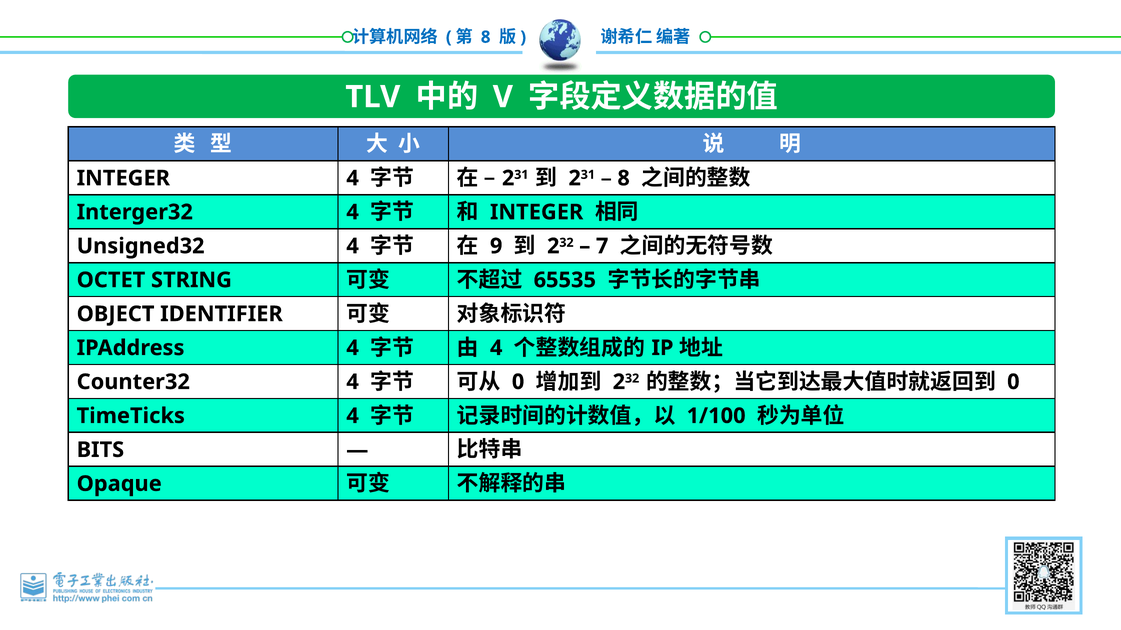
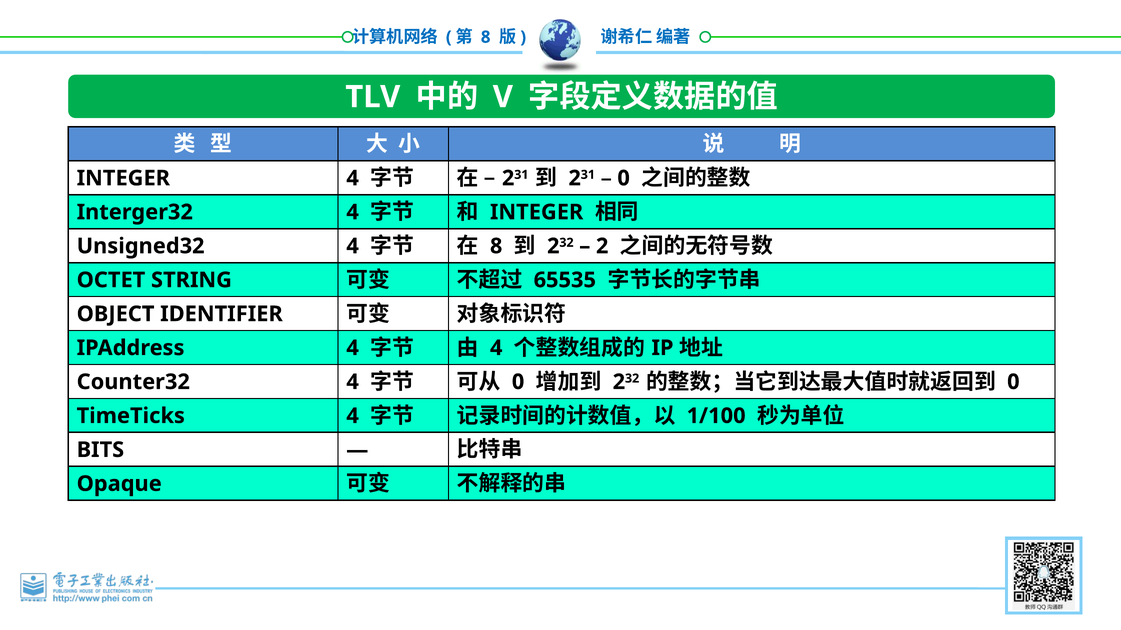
8: 8 -> 0 (624, 178)
9: 9 -> 8 (496, 246)
7: 7 -> 2 (602, 246)
